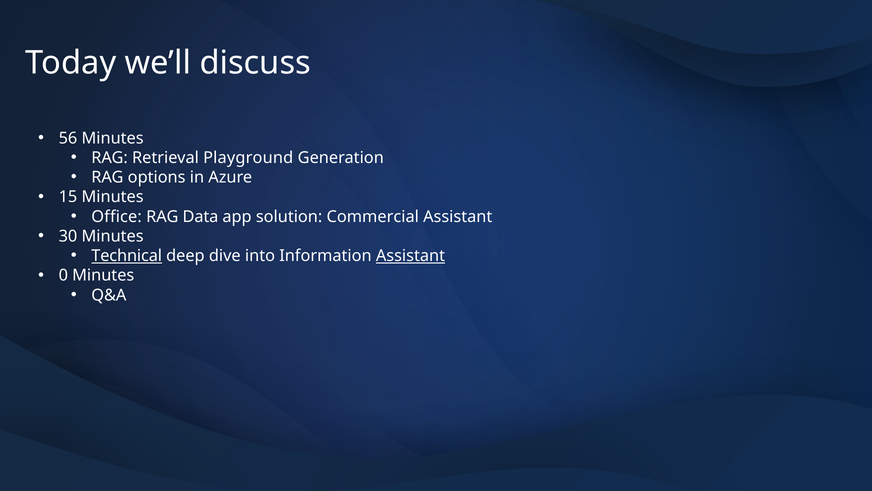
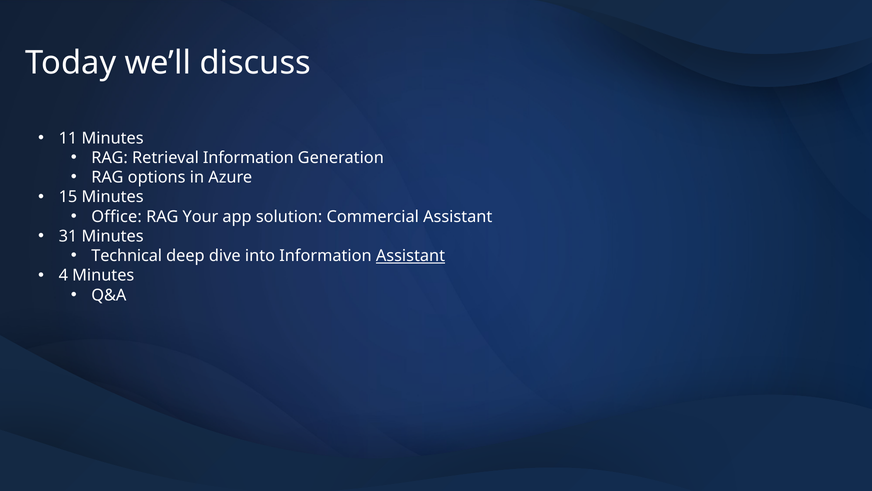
56: 56 -> 11 (68, 138)
Retrieval Playground: Playground -> Information (248, 158)
Data: Data -> Your (200, 216)
30: 30 -> 31 (68, 236)
Technical underline: present -> none (127, 256)
0: 0 -> 4 (63, 275)
